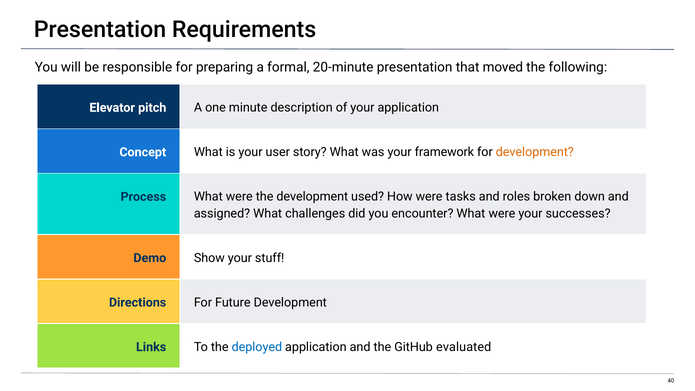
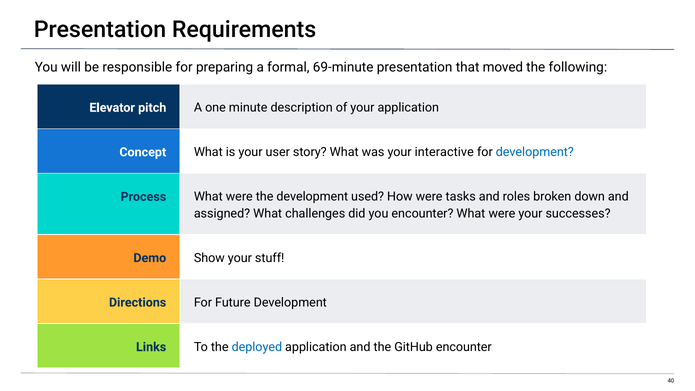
20-minute: 20-minute -> 69-minute (343, 67)
framework: framework -> interactive (444, 152)
development colour: orange -> blue (535, 152)
GitHub evaluated: evaluated -> encounter (464, 347)
